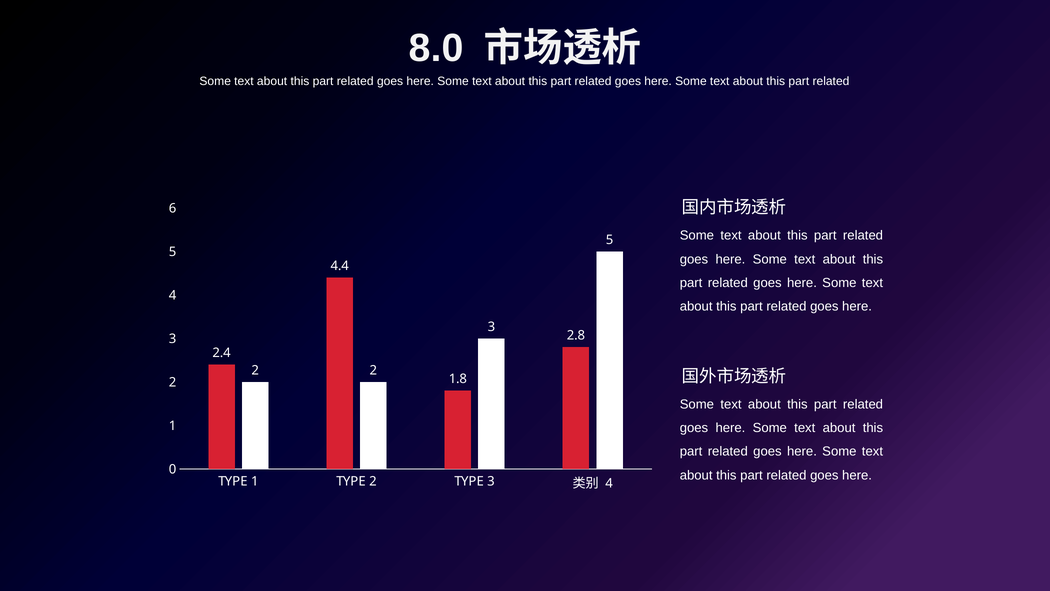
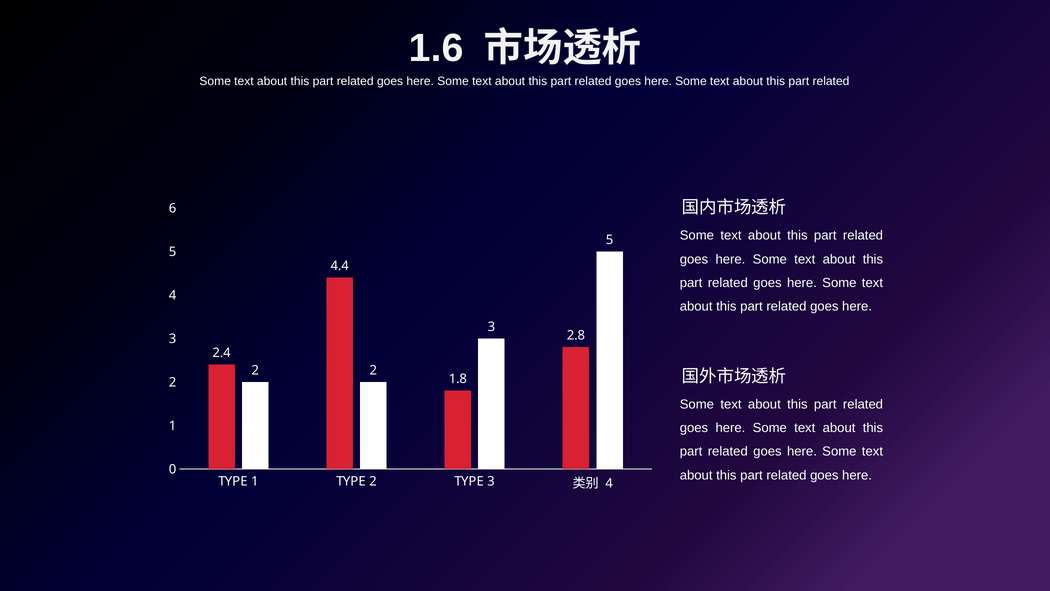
8.0: 8.0 -> 1.6 (436, 48)
